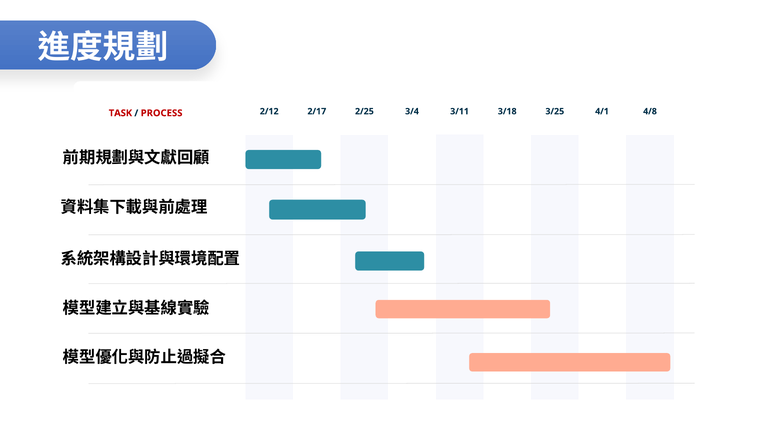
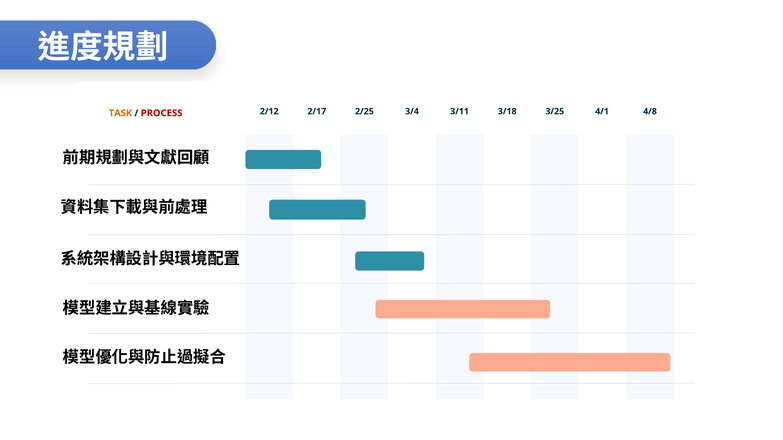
TASK colour: red -> orange (120, 113)
